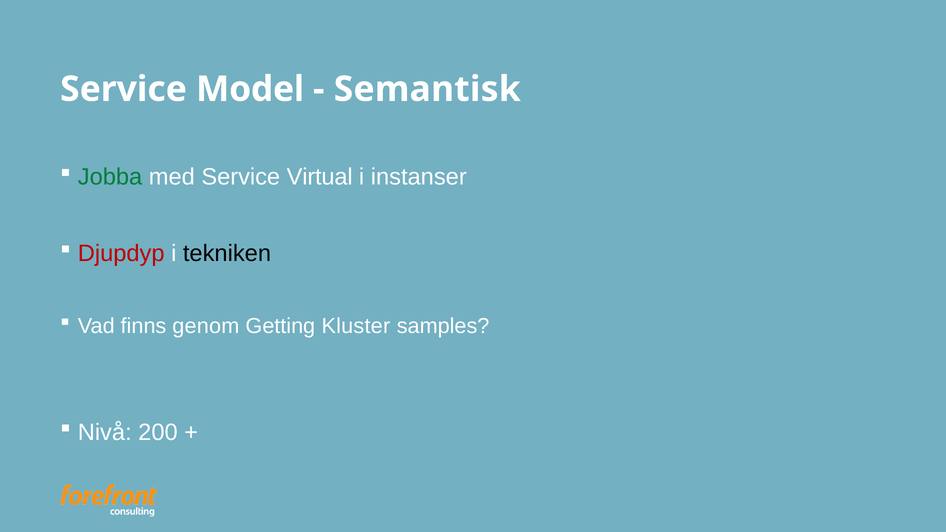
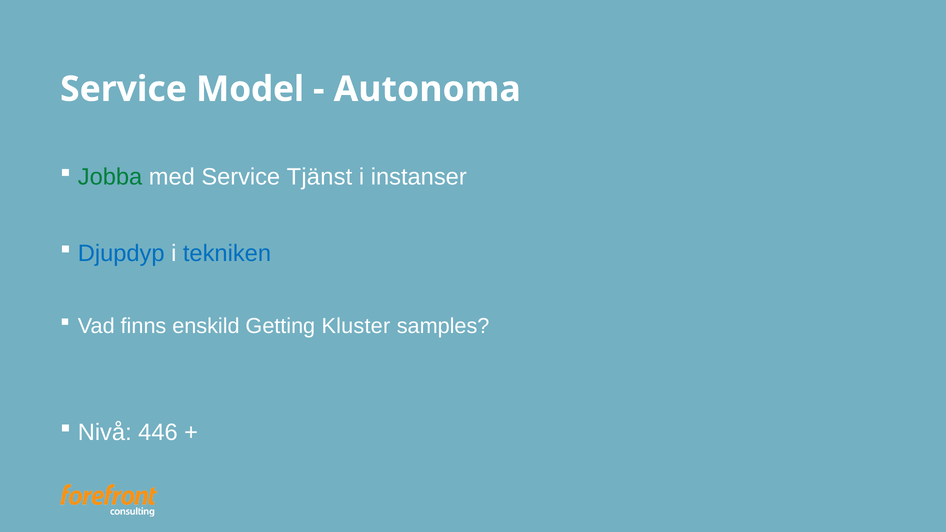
Semantisk: Semantisk -> Autonoma (427, 89)
Virtual: Virtual -> Tjänst (319, 177)
Djupdyp colour: red -> blue (121, 254)
tekniken colour: black -> blue (227, 254)
genom: genom -> enskild (206, 326)
200: 200 -> 446 (158, 433)
